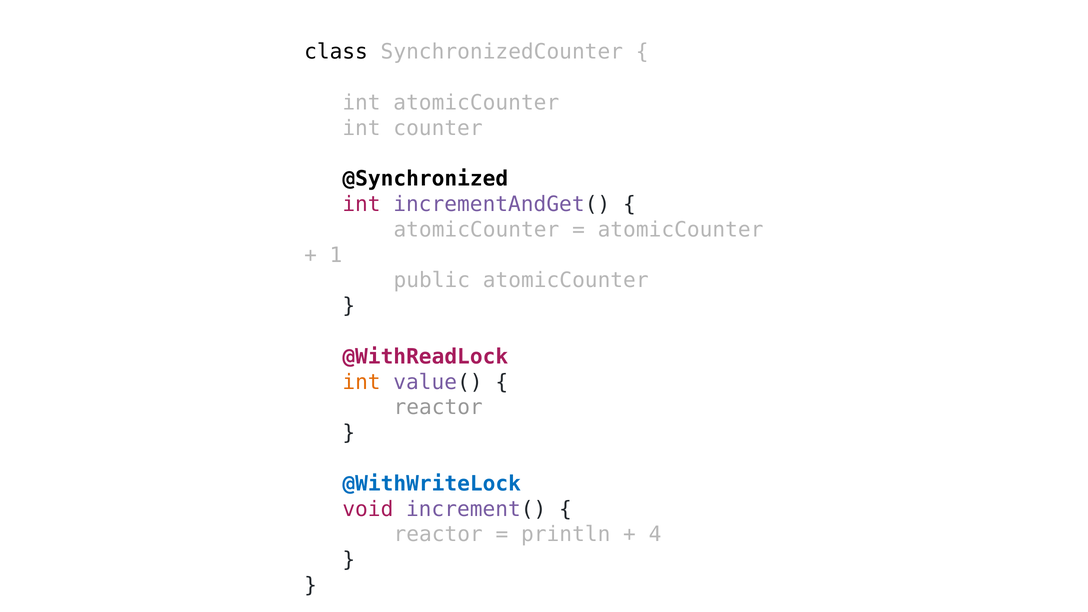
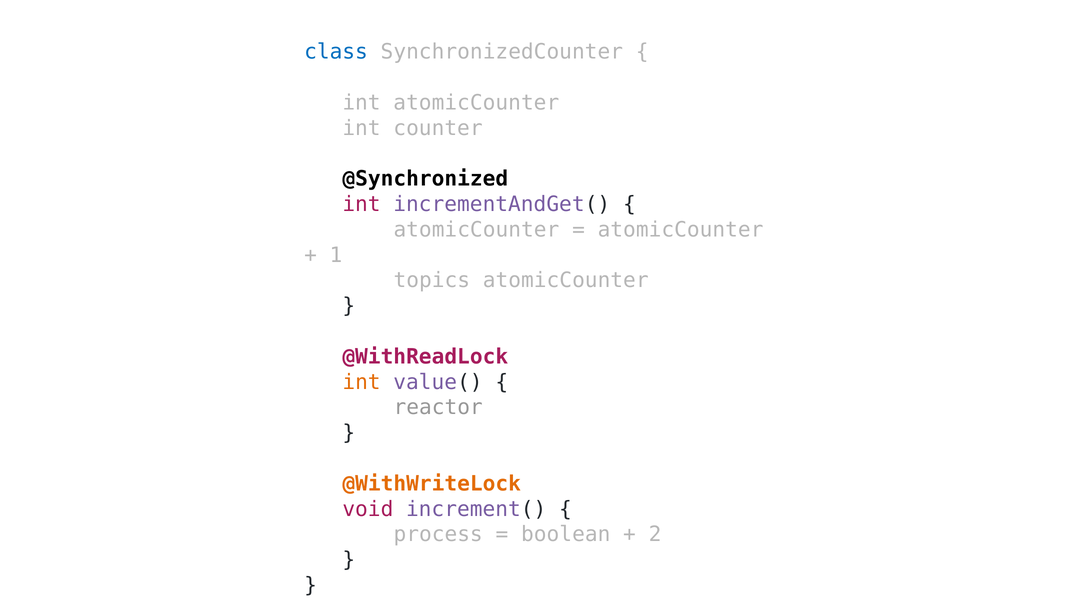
class colour: black -> blue (336, 52)
public: public -> topics (432, 280)
@WithWriteLock colour: blue -> orange (432, 484)
reactor: reactor -> process (438, 534)
println: println -> boolean (566, 534)
4: 4 -> 2 (655, 534)
